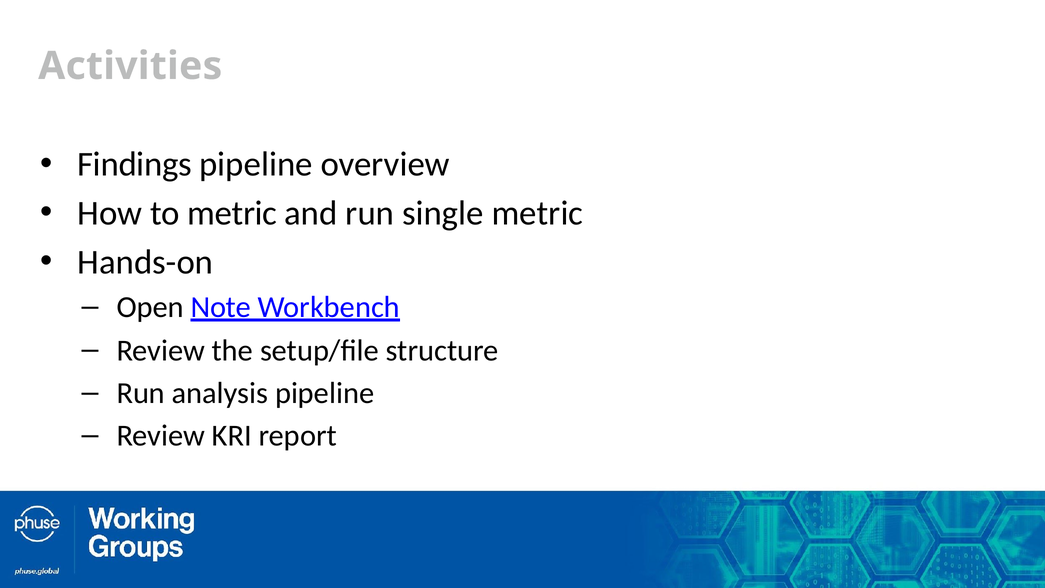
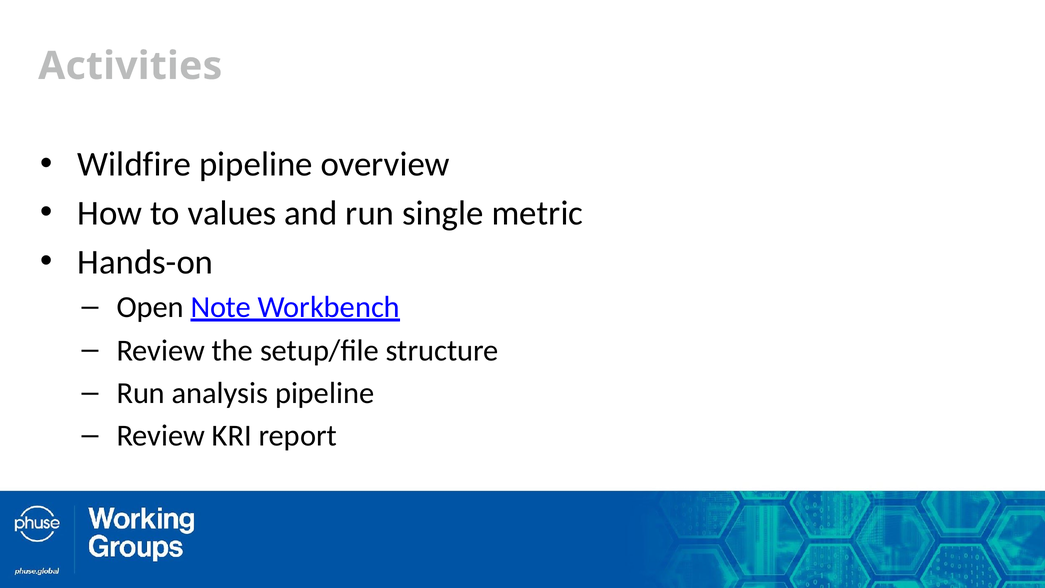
Findings: Findings -> Wildfire (134, 164)
to metric: metric -> values (232, 213)
